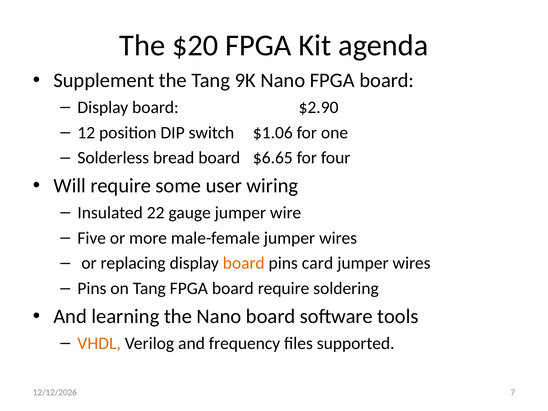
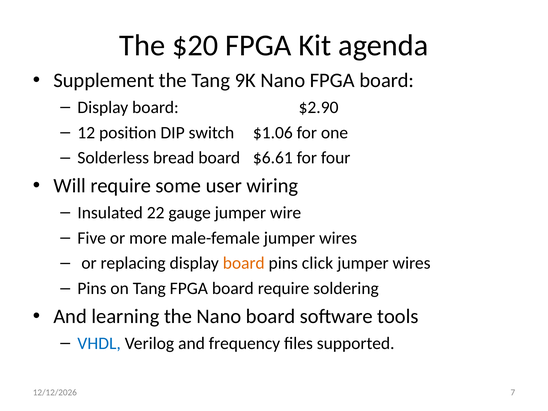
$6.65: $6.65 -> $6.61 (273, 158)
card: card -> click (317, 263)
VHDL colour: orange -> blue (99, 343)
